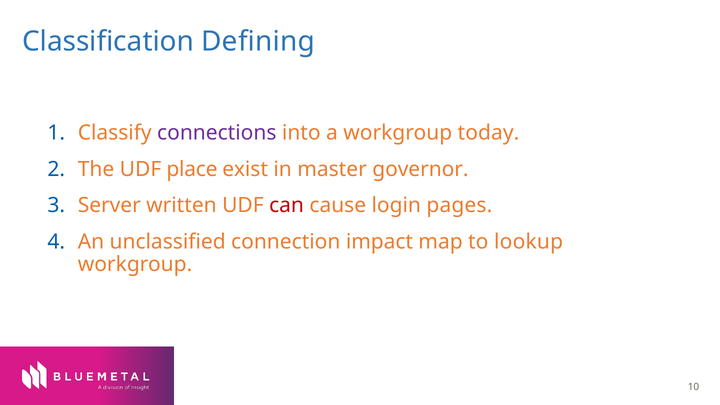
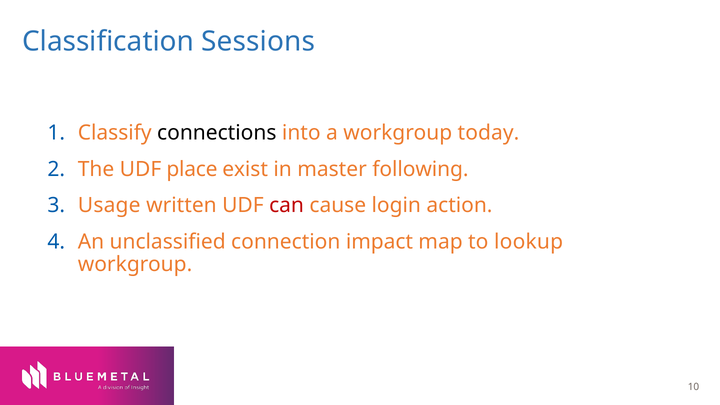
Defining: Defining -> Sessions (258, 41)
connections colour: purple -> black (217, 133)
governor: governor -> following (420, 169)
Server: Server -> Usage (109, 205)
pages: pages -> action (459, 205)
